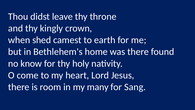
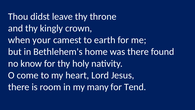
shed: shed -> your (42, 40)
Sang: Sang -> Tend (135, 87)
